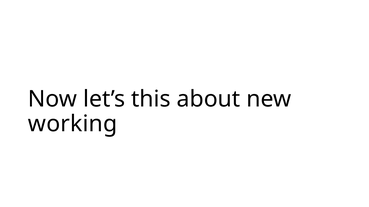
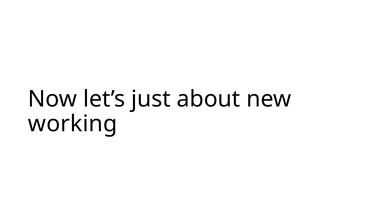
this: this -> just (151, 99)
